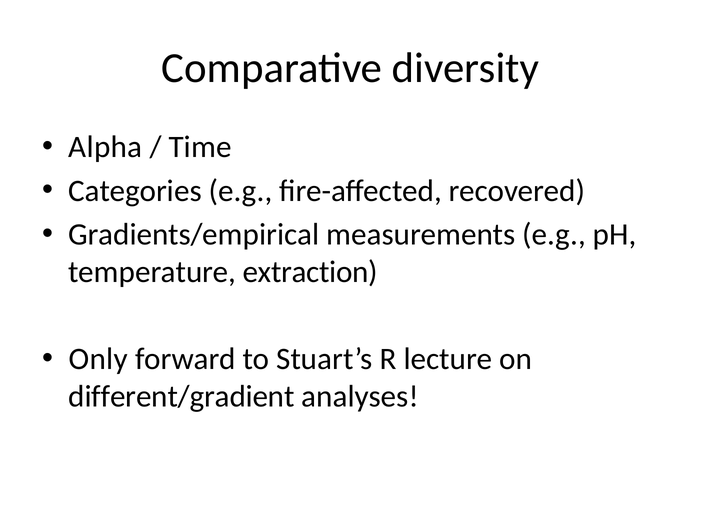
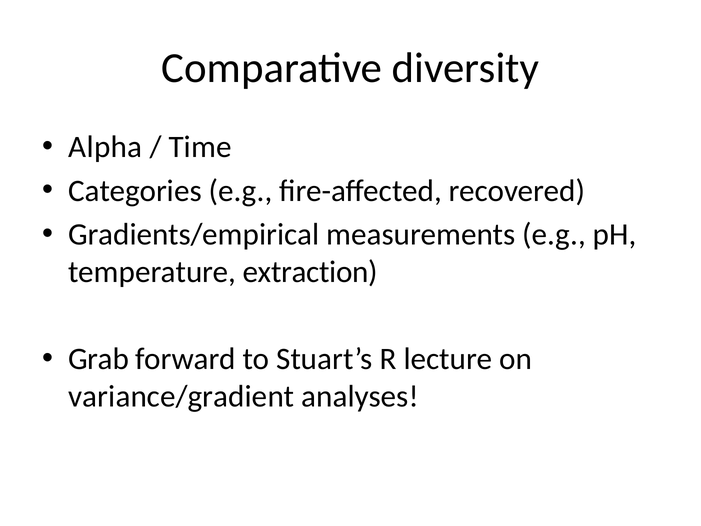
Only: Only -> Grab (99, 359)
different/gradient: different/gradient -> variance/gradient (181, 396)
